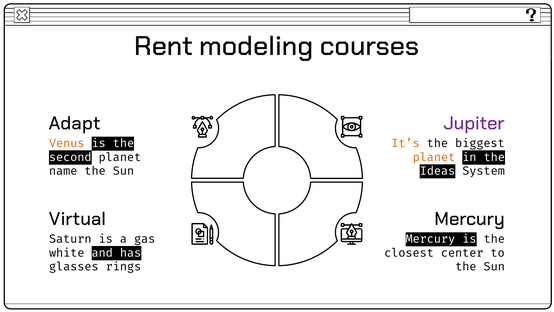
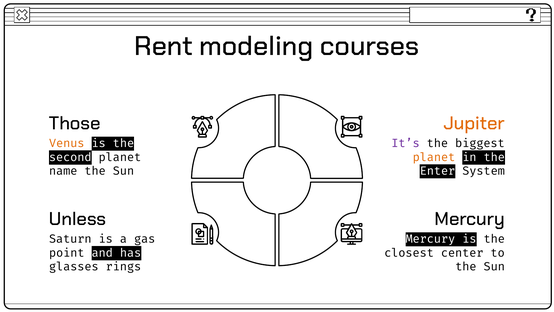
Adapt: Adapt -> Those (75, 123)
Jupiter colour: purple -> orange (474, 123)
It’s colour: orange -> purple (406, 143)
Ideas: Ideas -> Enter (438, 171)
Virtual: Virtual -> Unless (78, 219)
white: white -> point (67, 253)
